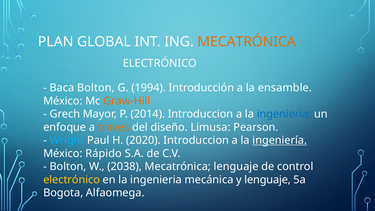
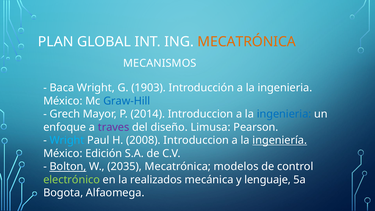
ELECTRÓNICO: ELECTRÓNICO -> MECANISMOS (160, 63)
Baca Bolton: Bolton -> Wright (96, 88)
1994: 1994 -> 1903 (149, 88)
Introducción a la ensamble: ensamble -> ingenieria (285, 88)
Graw-Hill colour: orange -> blue (127, 101)
traves colour: orange -> purple (114, 127)
2020: 2020 -> 2008 (143, 140)
Rápido: Rápido -> Edición (104, 153)
Bolton underline: none -> present (68, 167)
2038: 2038 -> 2035 (125, 167)
Mecatrónica lenguaje: lenguaje -> modelos (236, 167)
electrónico colour: yellow -> light green (72, 180)
en la ingenieria: ingenieria -> realizados (156, 180)
